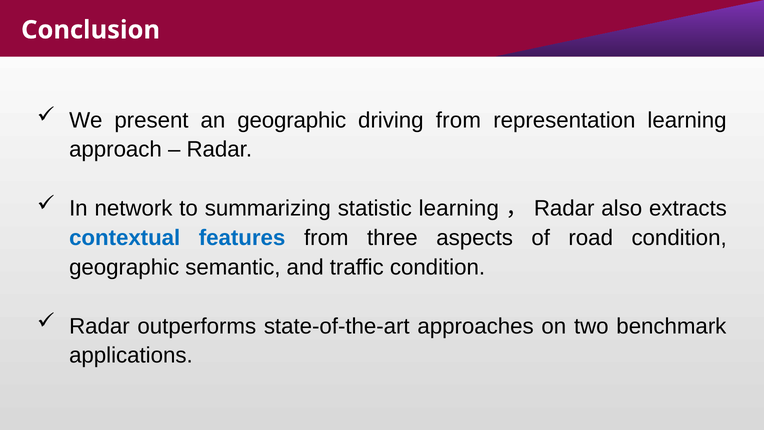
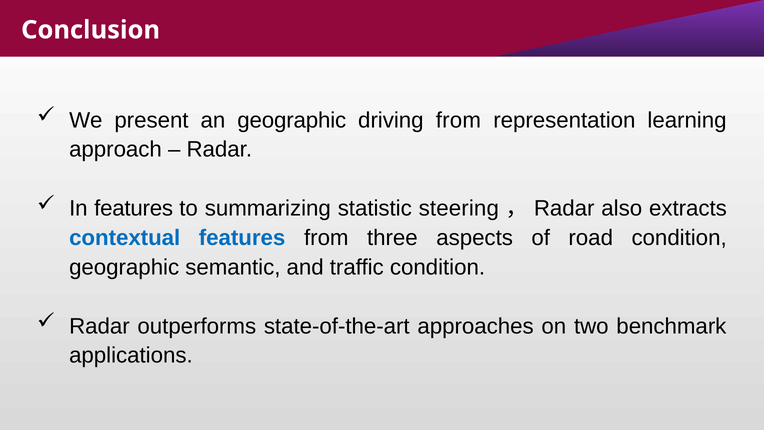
In network: network -> features (134, 208)
statistic learning: learning -> steering (459, 208)
